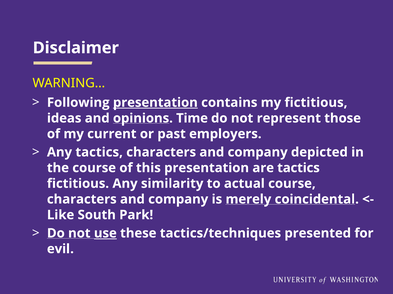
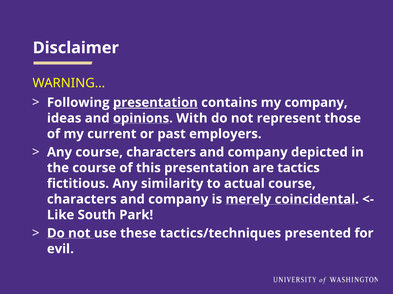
my fictitious: fictitious -> company (316, 103)
Time: Time -> With (192, 118)
Any tactics: tactics -> course (99, 153)
use underline: present -> none (105, 234)
